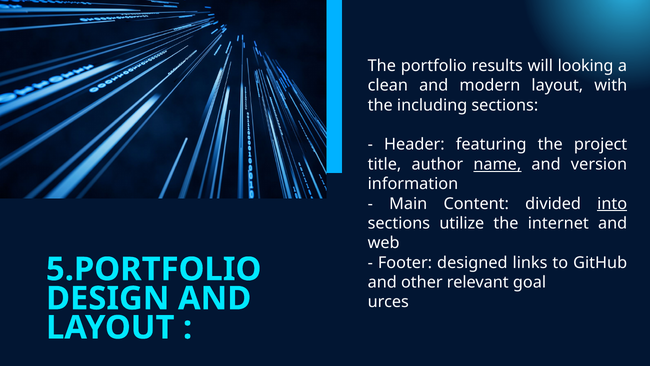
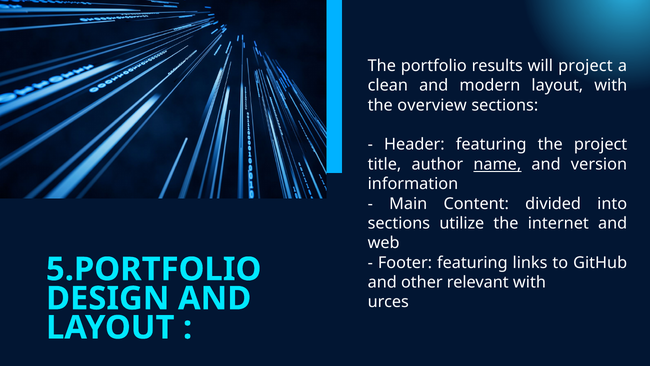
will looking: looking -> project (585, 66)
including: including -> overview (432, 105)
into underline: present -> none (612, 203)
Footer designed: designed -> featuring (472, 262)
relevant goal: goal -> with (529, 282)
